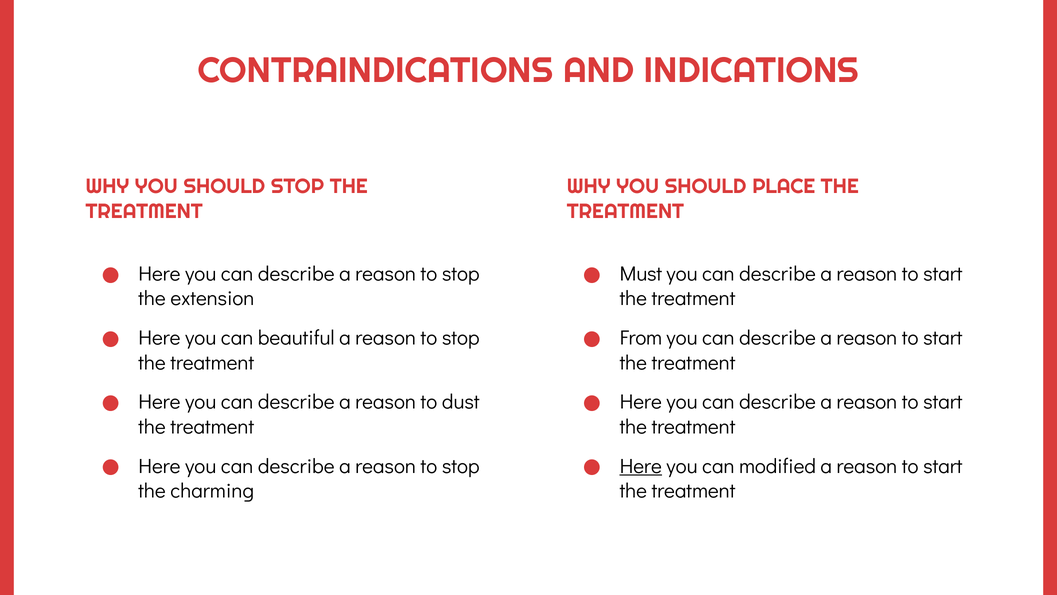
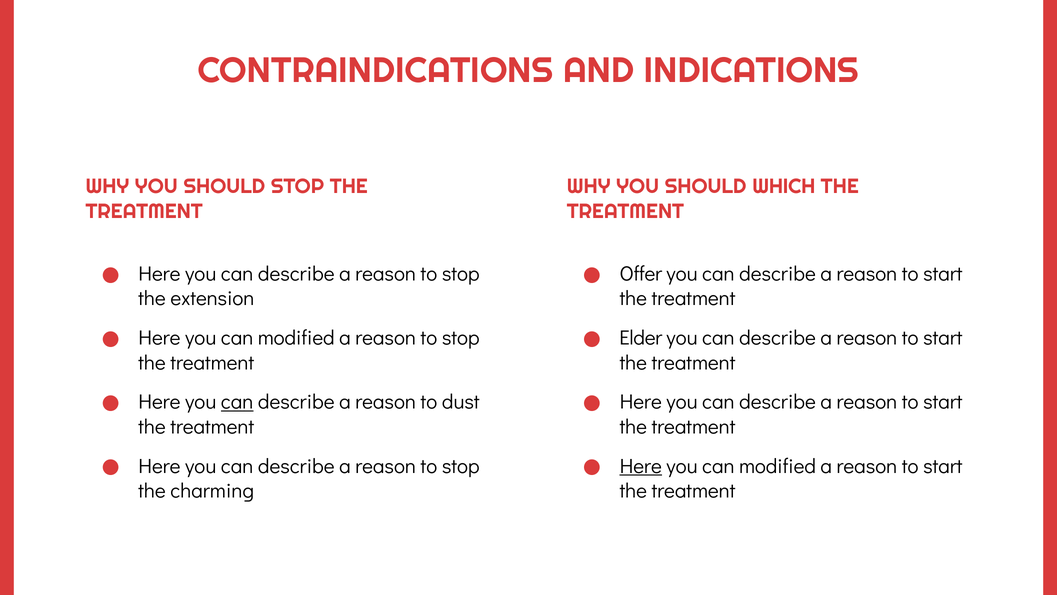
PLACE: PLACE -> WHICH (784, 186)
Must: Must -> Offer (641, 274)
beautiful: beautiful -> modified (296, 338)
From: From -> Elder (641, 338)
can underline: none -> present (237, 402)
